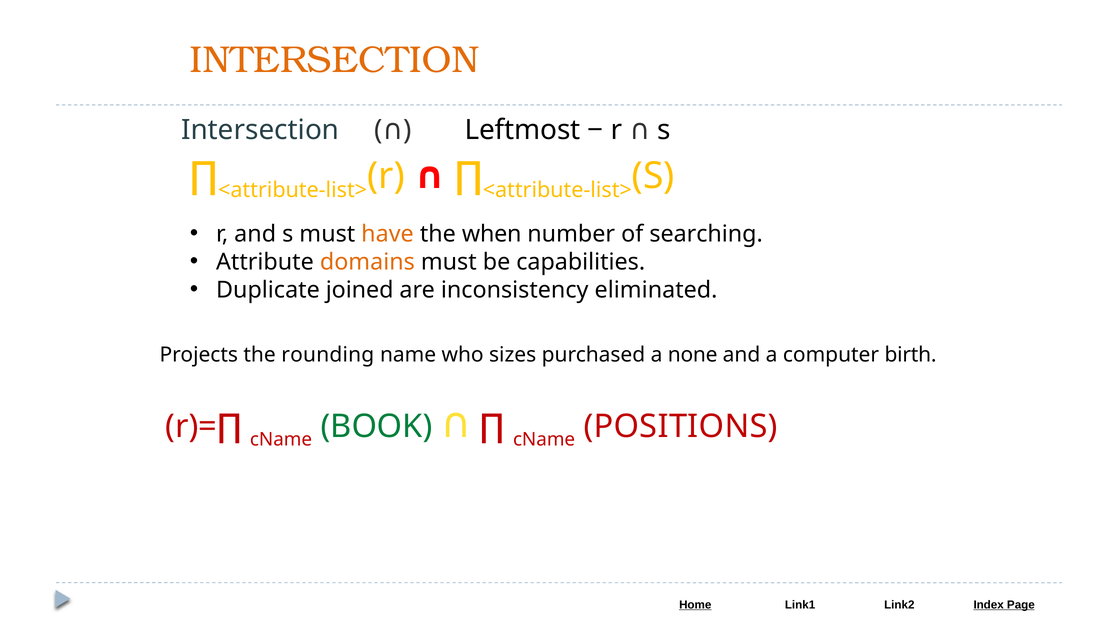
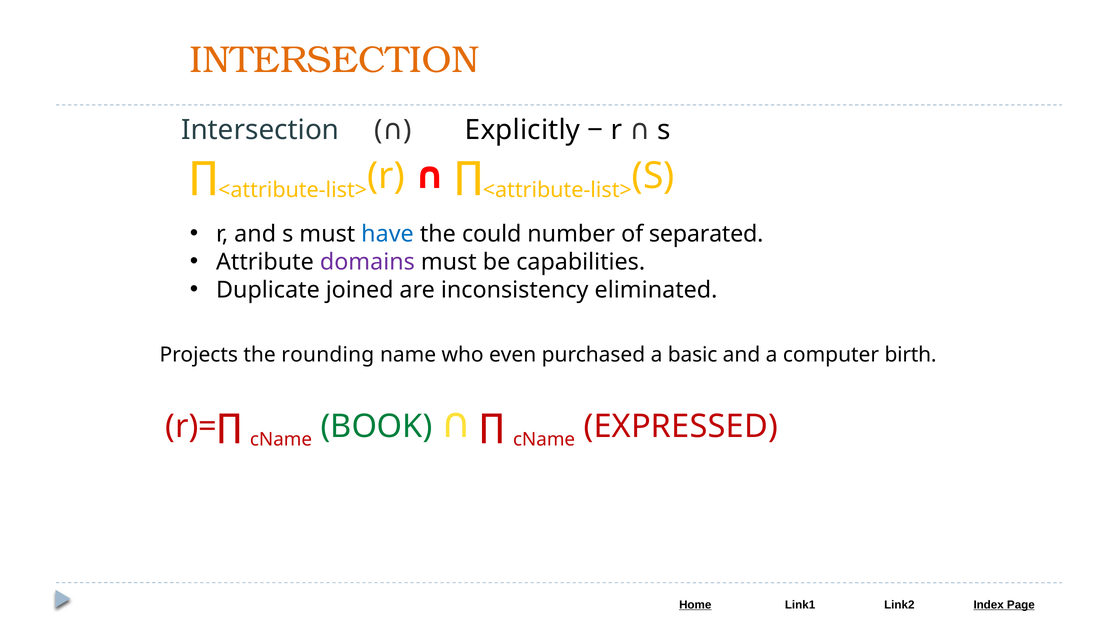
Leftmost: Leftmost -> Explicitly (523, 130)
have colour: orange -> blue (388, 234)
when: when -> could (492, 234)
searching: searching -> separated (706, 234)
domains colour: orange -> purple (367, 262)
sizes: sizes -> even (513, 355)
none: none -> basic (693, 355)
POSITIONS: POSITIONS -> EXPRESSED (681, 427)
